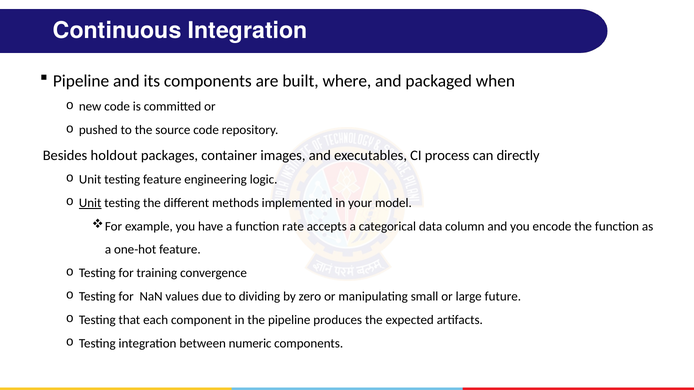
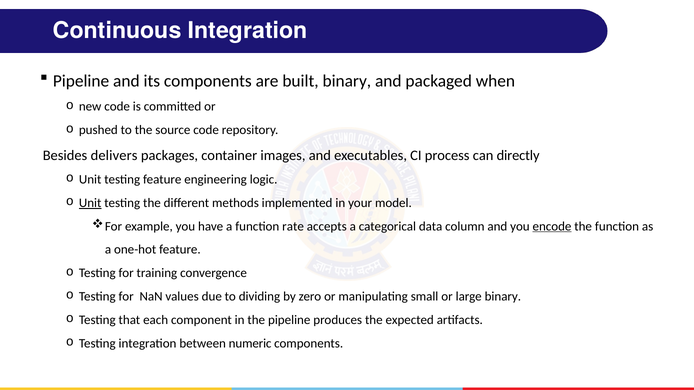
built where: where -> binary (347, 81)
holdout: holdout -> delivers (114, 155)
encode underline: none -> present (552, 226)
large future: future -> binary (503, 297)
